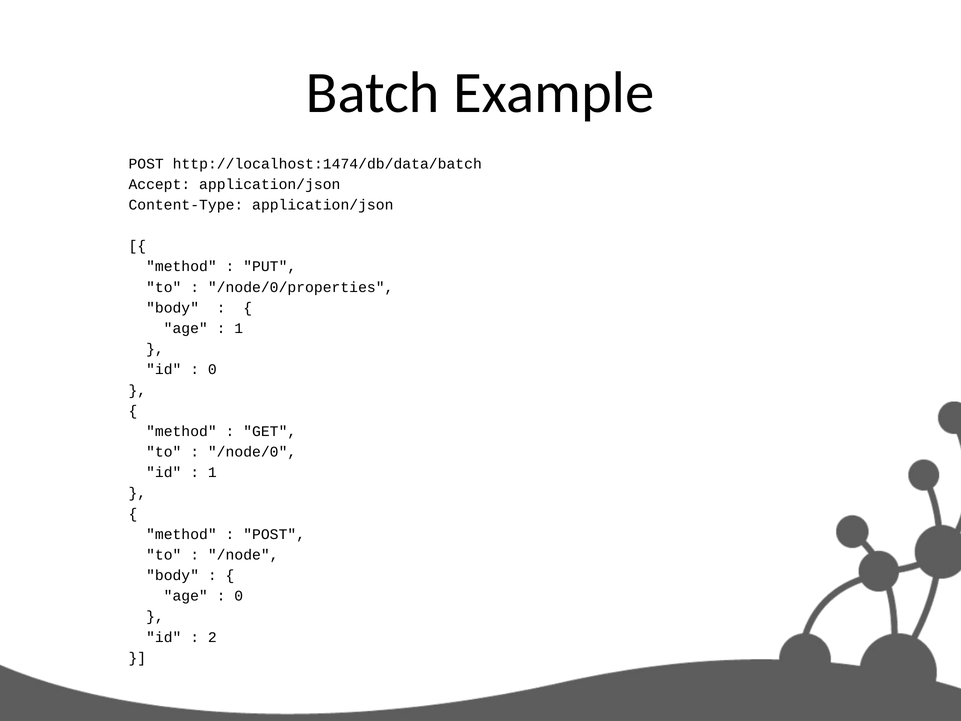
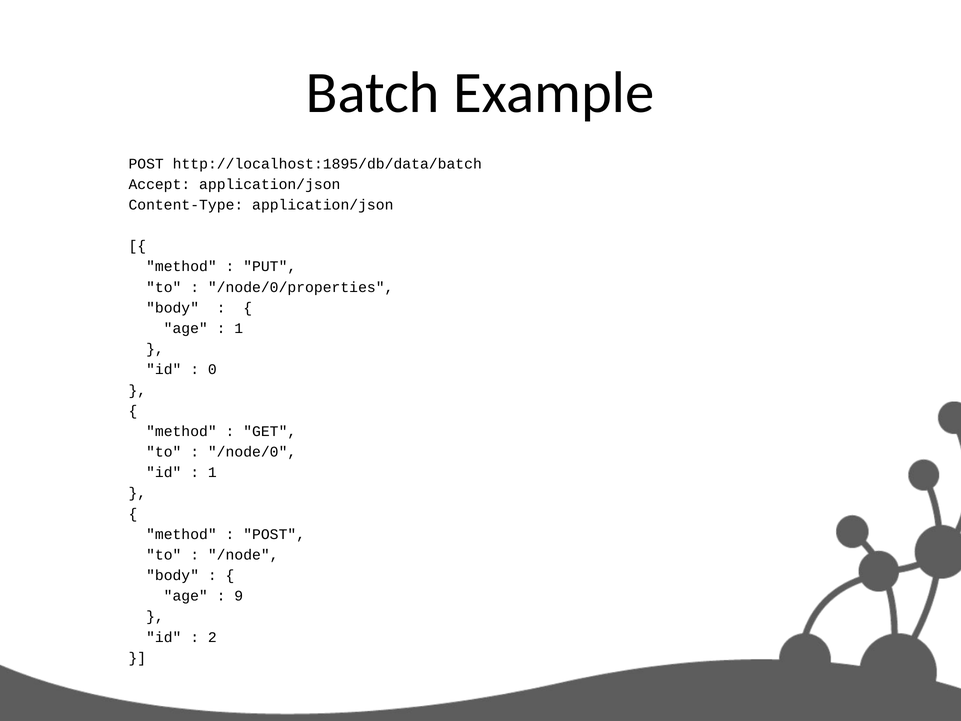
http://localhost:1474/db/data/batch: http://localhost:1474/db/data/batch -> http://localhost:1895/db/data/batch (327, 164)
0: 0 -> 9 (239, 596)
